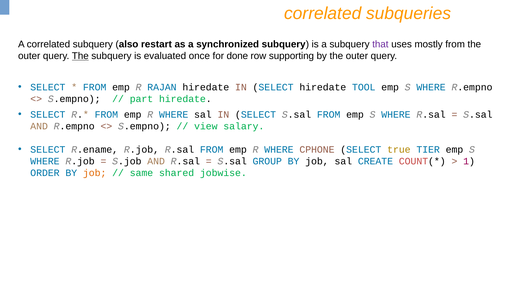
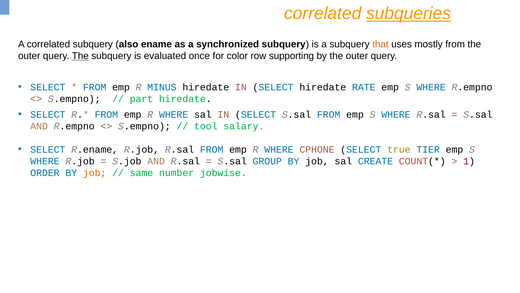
subqueries underline: none -> present (409, 14)
restart: restart -> ename (156, 44)
that colour: purple -> orange (380, 44)
done: done -> color (237, 56)
RAJAN: RAJAN -> MINUS (162, 87)
TOOL: TOOL -> RATE (364, 87)
view: view -> tool (206, 126)
shared: shared -> number (177, 173)
